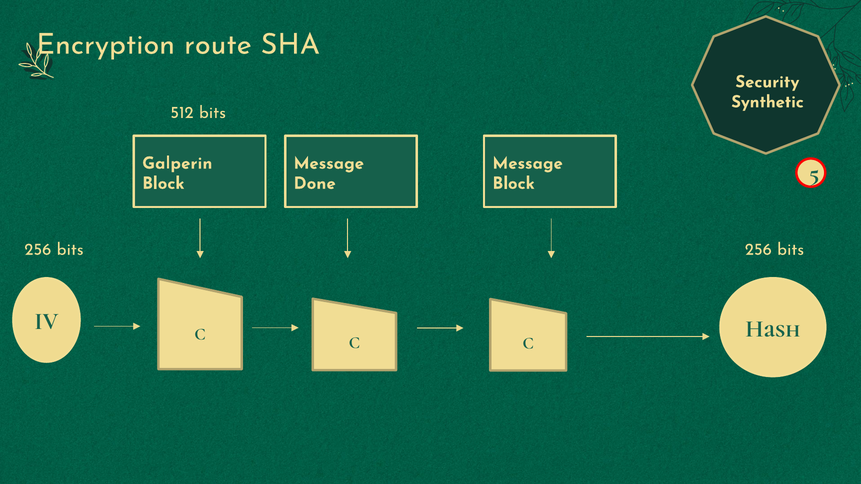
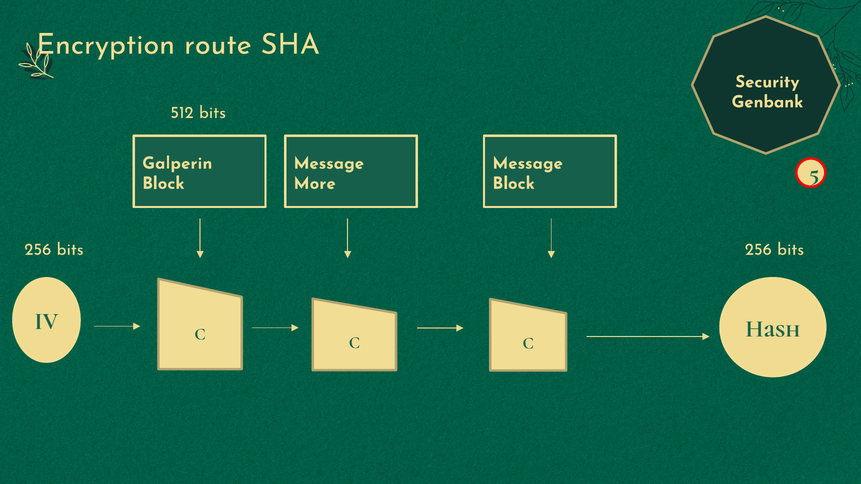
Synthetic: Synthetic -> Genbank (767, 102)
Done: Done -> More (315, 183)
